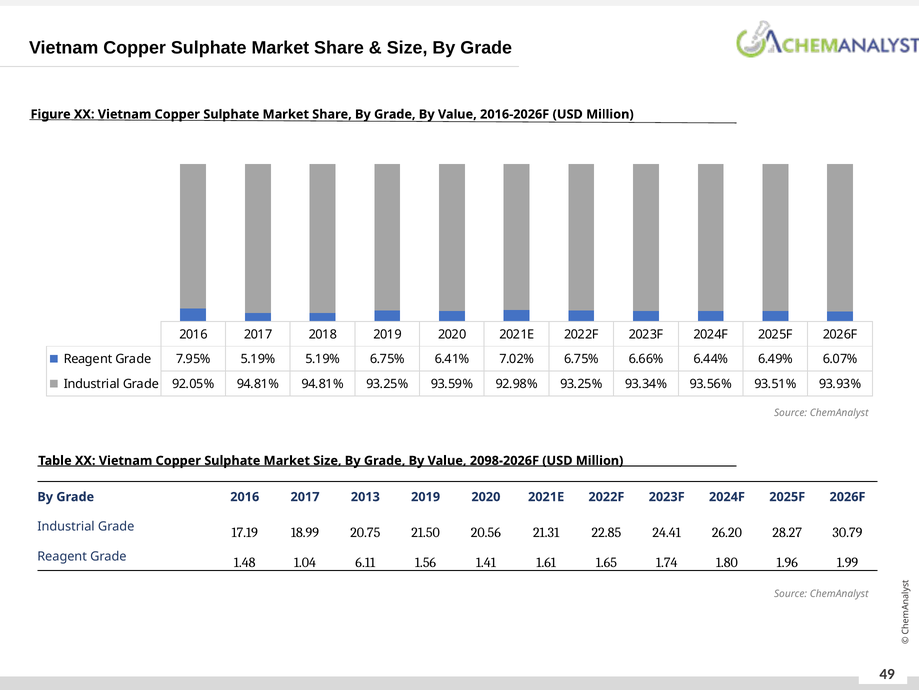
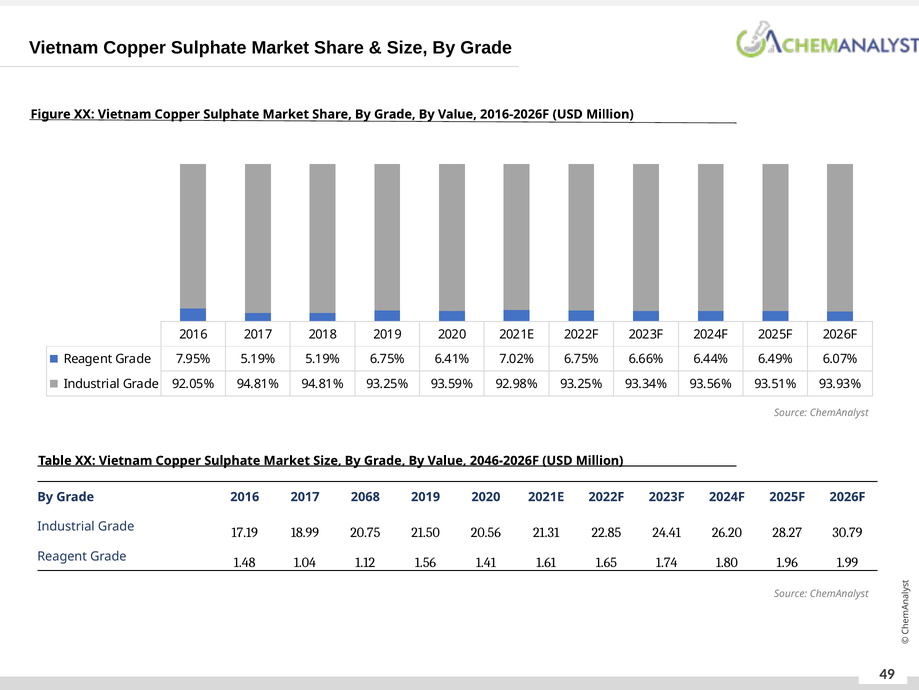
2098-2026F: 2098-2026F -> 2046-2026F (504, 460)
2013: 2013 -> 2068 (365, 496)
6.11: 6.11 -> 1.12 (365, 562)
